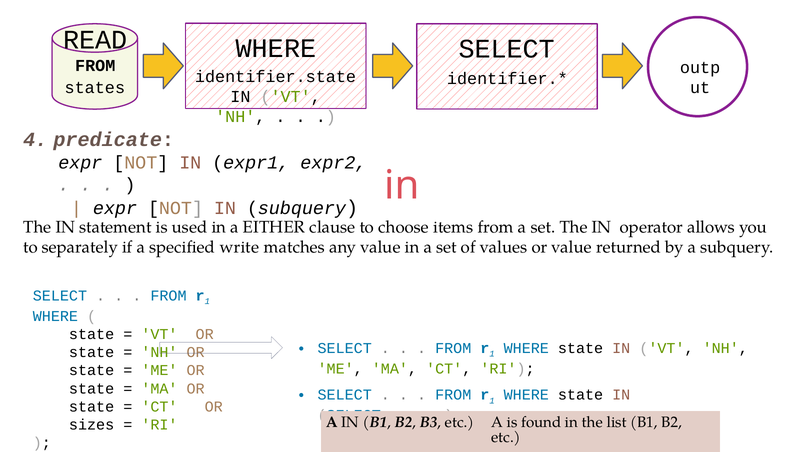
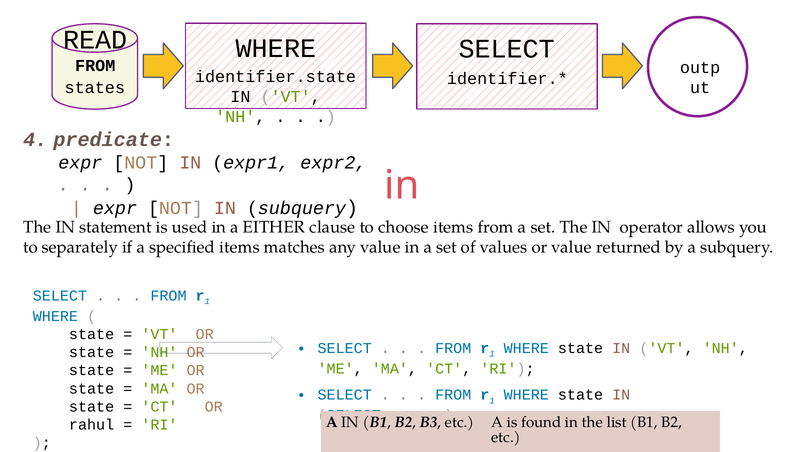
specified write: write -> items (239, 247)
sizes: sizes -> rahul (92, 425)
